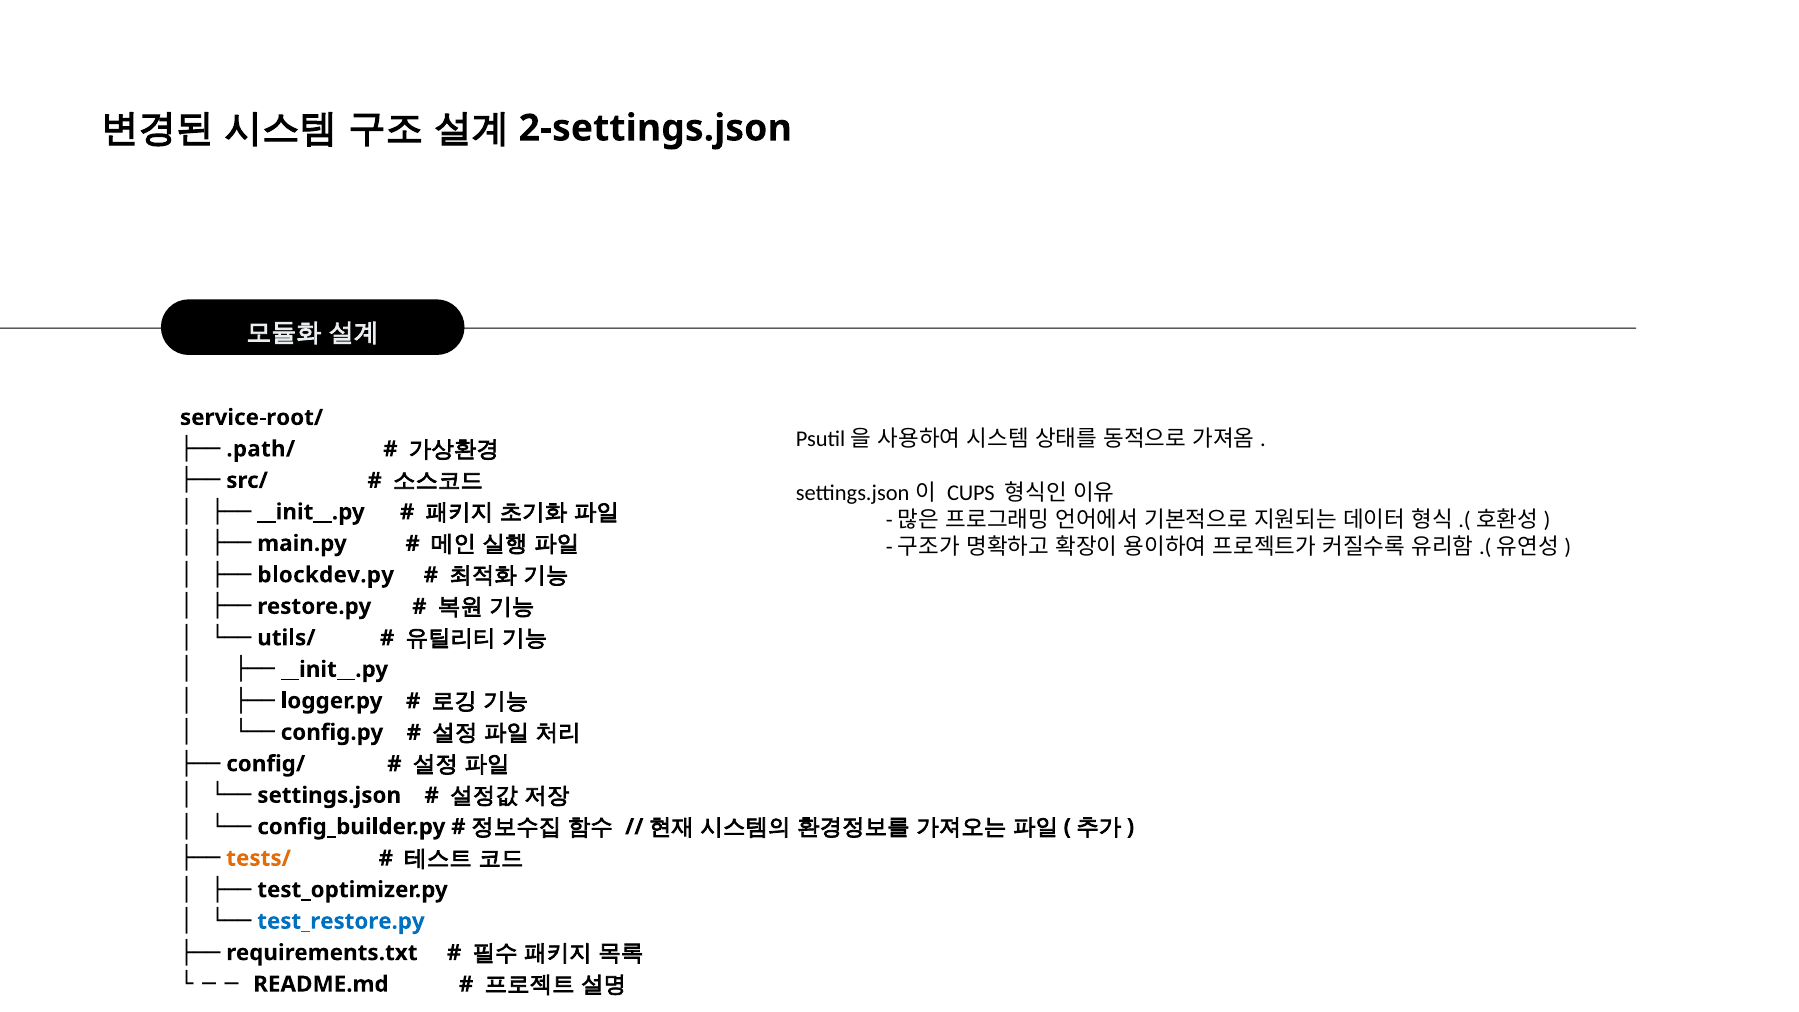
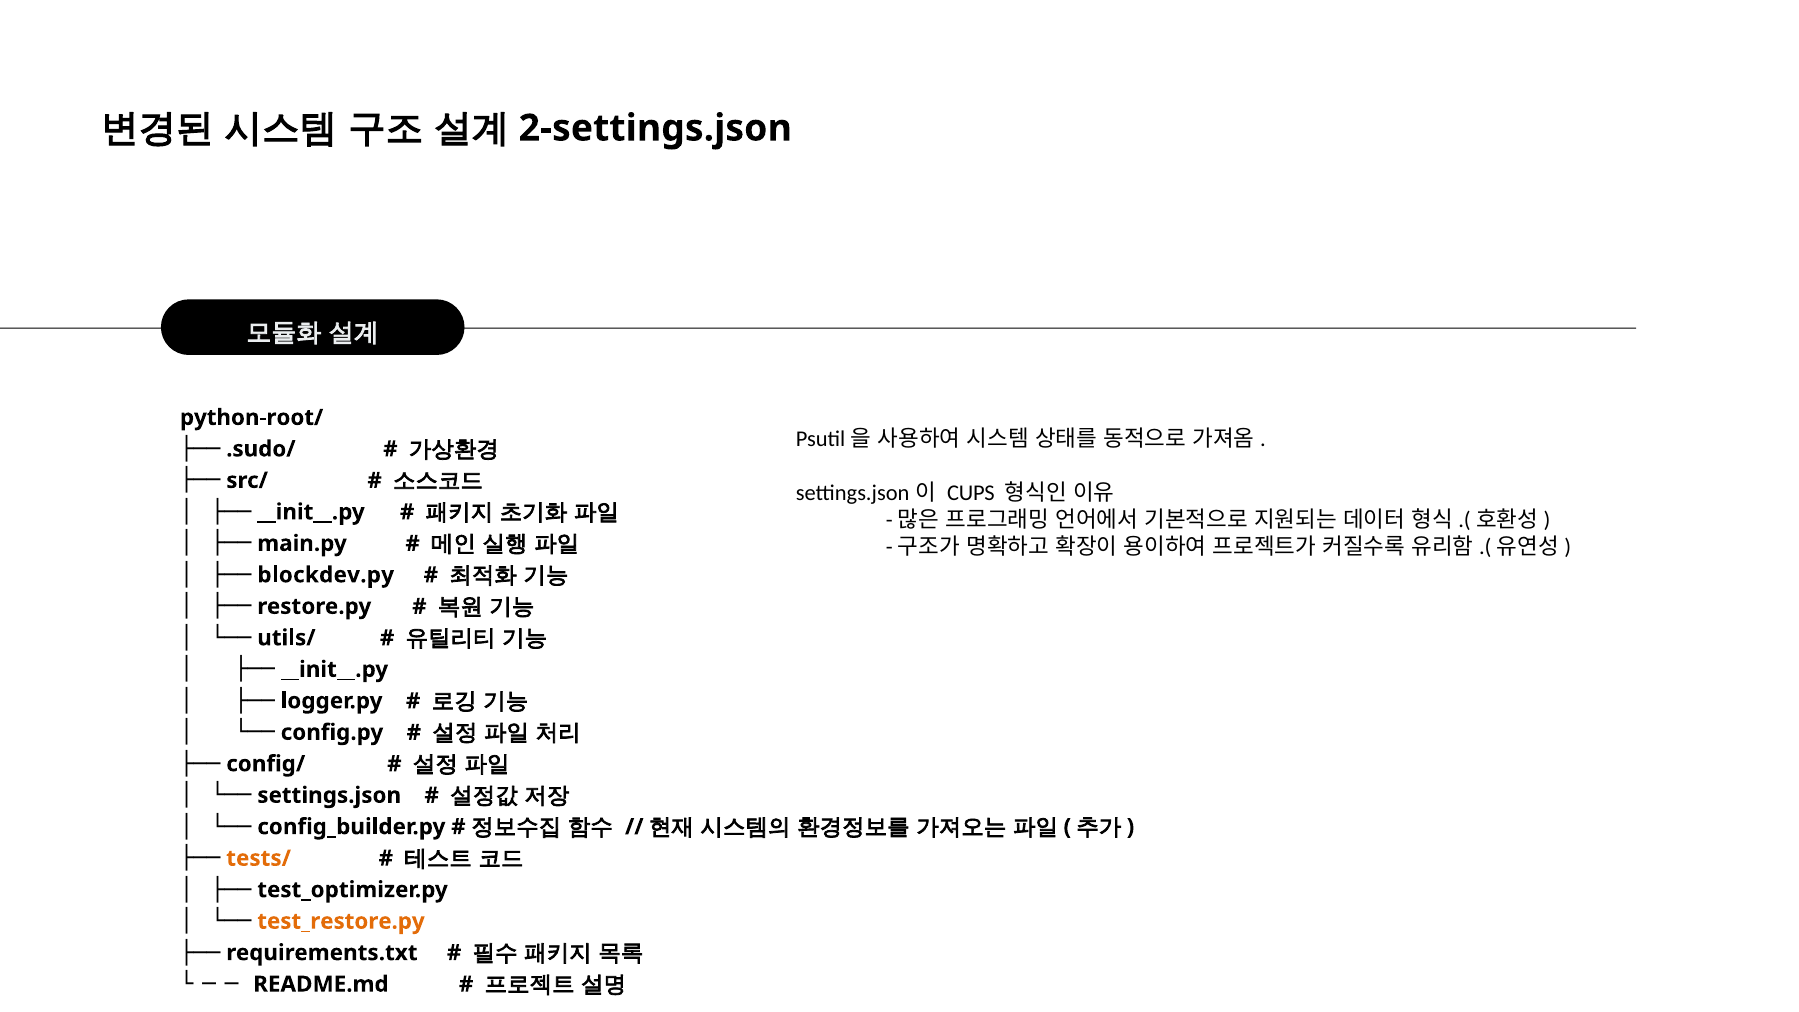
service-root/: service-root/ -> python-root/ (252, 418)
.path/: .path/ -> .sudo/ (261, 449)
test_restore.py colour: blue -> orange (341, 921)
